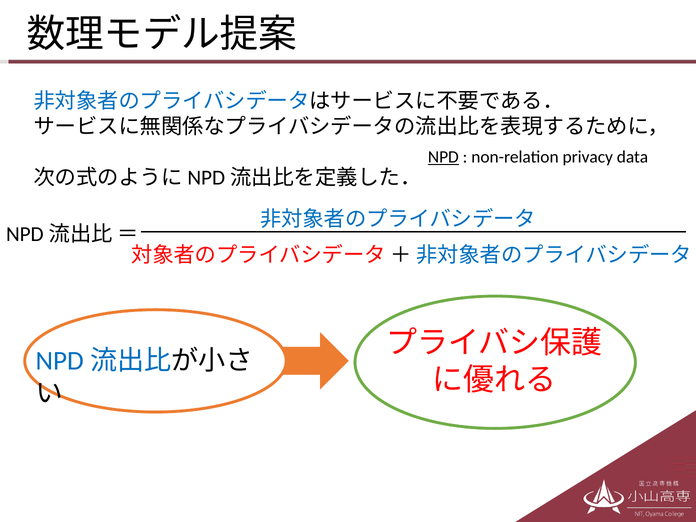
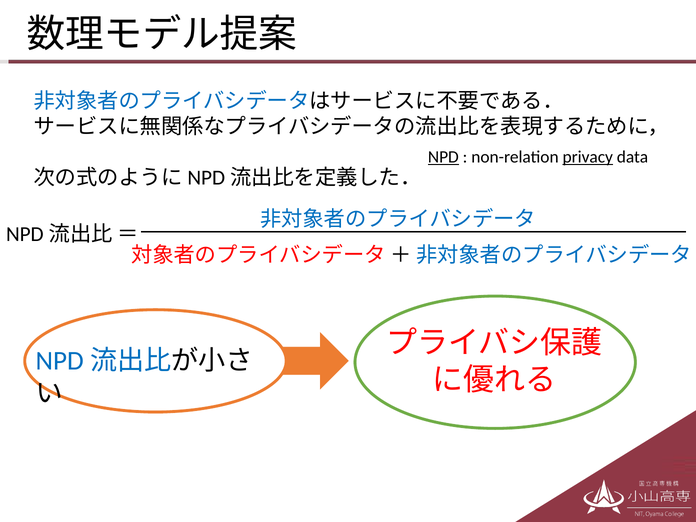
privacy underline: none -> present (588, 157)
